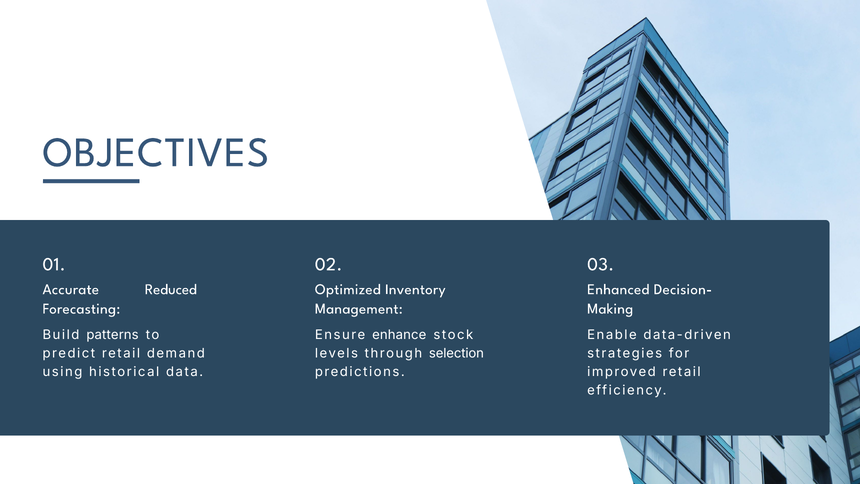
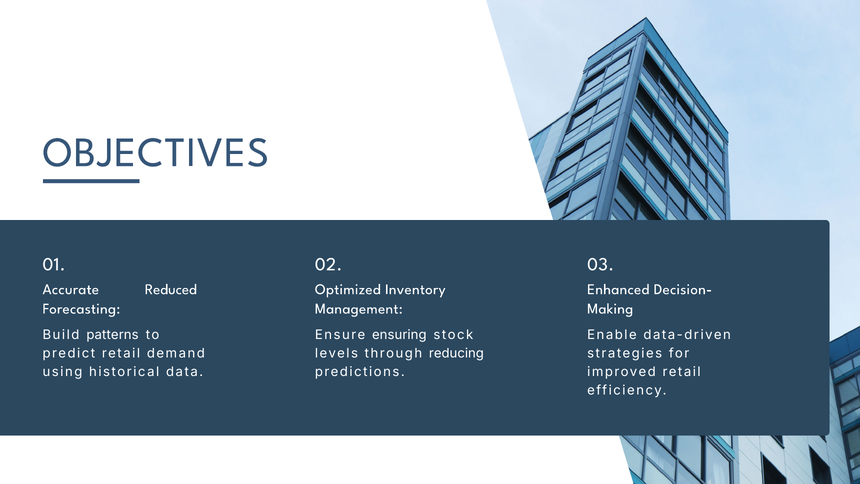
enhance: enhance -> ensuring (399, 335)
selection: selection -> reducing (456, 353)
